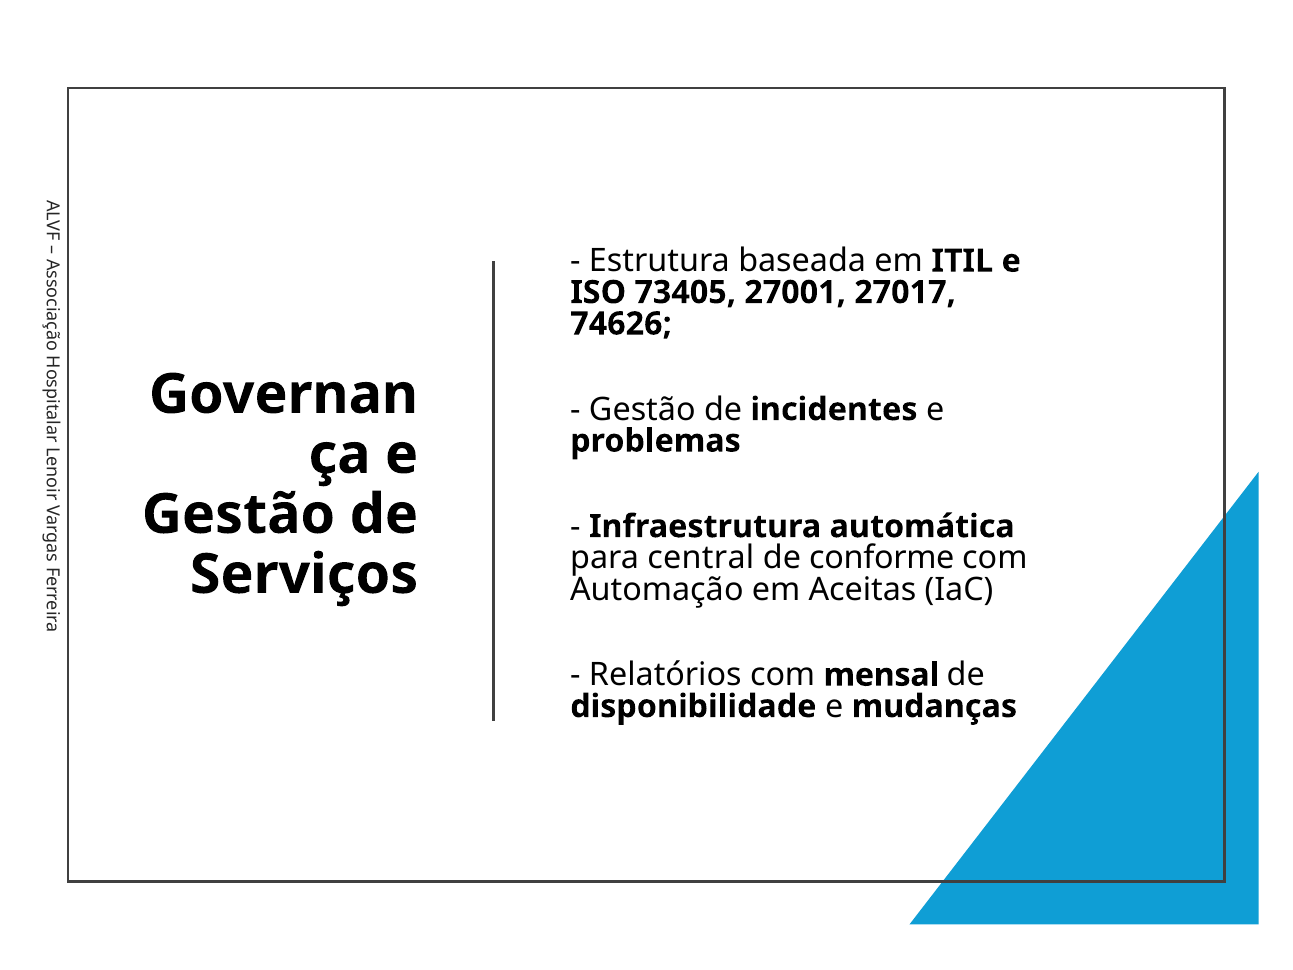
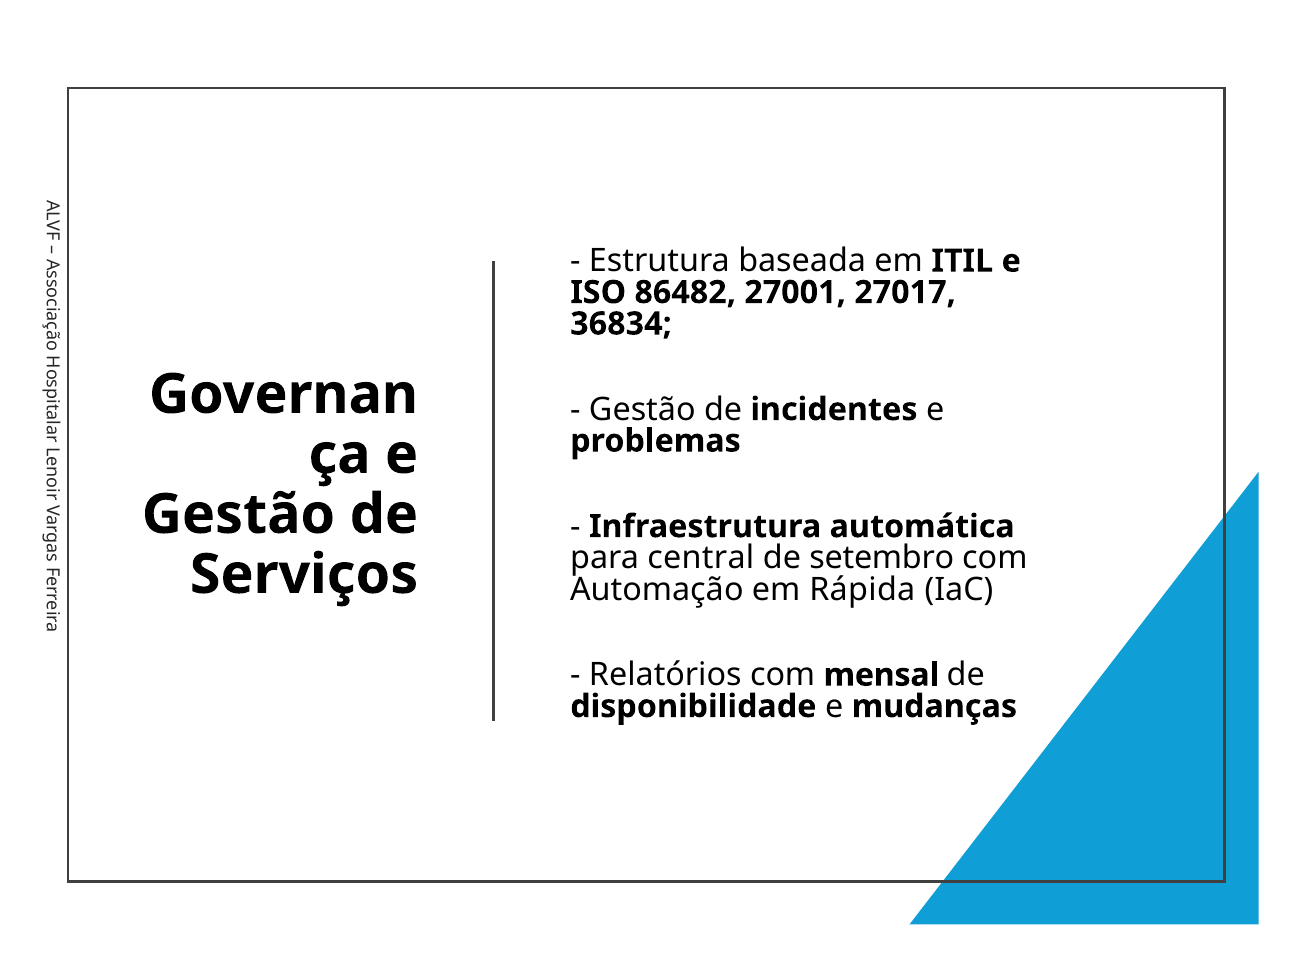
73405: 73405 -> 86482 (685, 292)
74626: 74626 -> 36834 (621, 324)
conforme: conforme -> setembro (882, 558)
Aceitas: Aceitas -> Rápida (862, 589)
